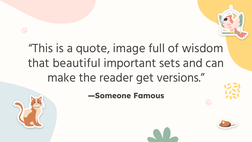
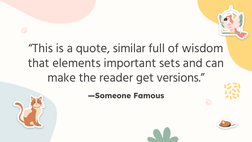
image: image -> similar (129, 48)
beautiful: beautiful -> elements (77, 63)
